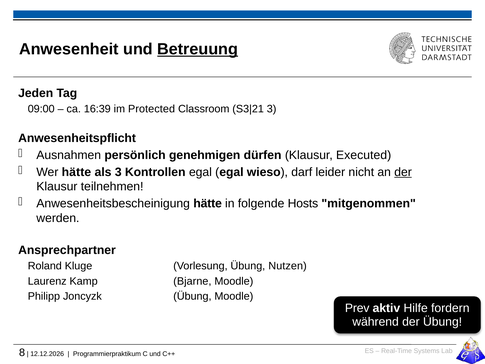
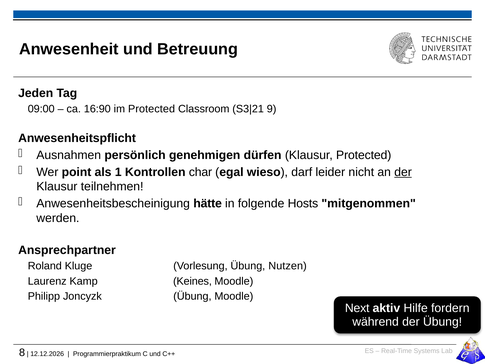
Betreuung underline: present -> none (198, 49)
16:39: 16:39 -> 16:90 (97, 109)
3: 3 -> 9 (272, 109)
Klausur Executed: Executed -> Protected (364, 155)
Wer hätte: hätte -> point (76, 172)
als 3: 3 -> 1 (118, 172)
Kontrollen egal: egal -> char (200, 172)
Bjarne: Bjarne -> Keines (192, 281)
Prev: Prev -> Next (357, 308)
